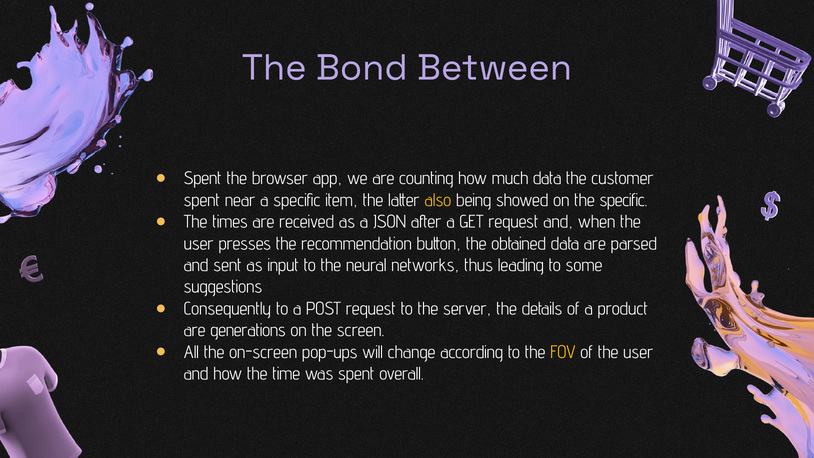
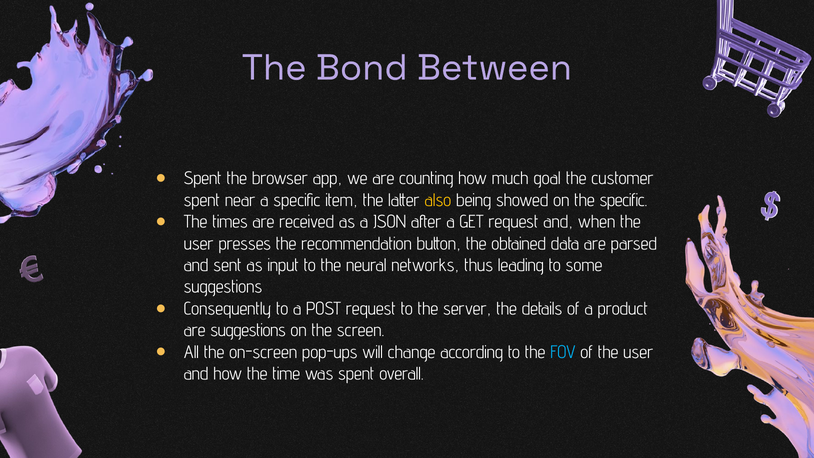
much data: data -> goal (547, 178)
are generations: generations -> suggestions (248, 330)
FOV colour: yellow -> light blue (563, 352)
